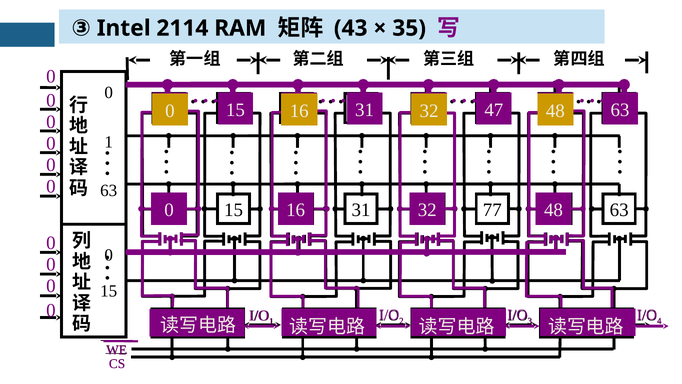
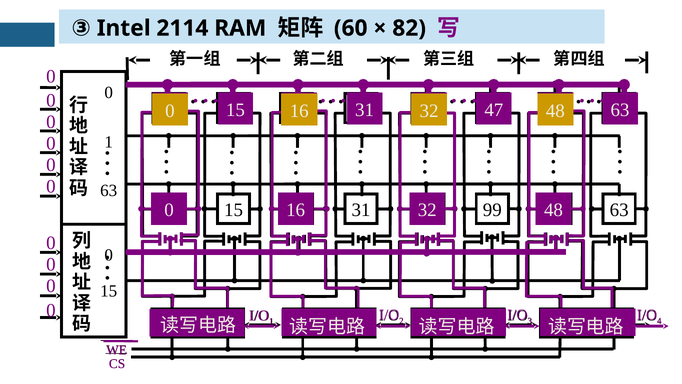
43: 43 -> 60 (351, 28)
35: 35 -> 82 (409, 28)
77: 77 -> 99 (492, 210)
